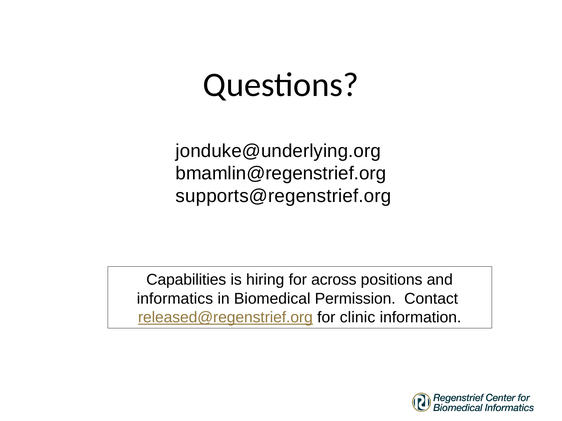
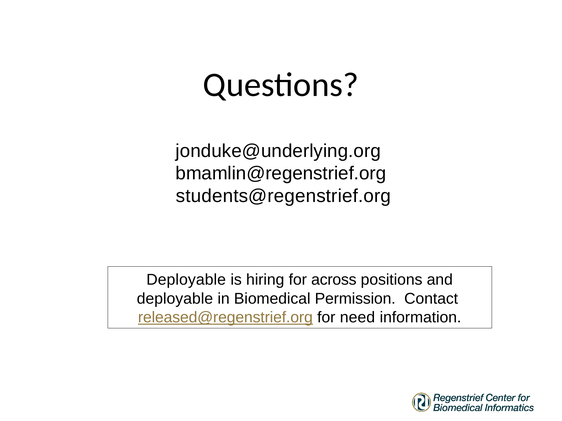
supports@regenstrief.org: supports@regenstrief.org -> students@regenstrief.org (283, 196)
Capabilities: Capabilities -> Deployable (186, 280)
informatics: informatics -> deployable (175, 299)
clinic: clinic -> need (357, 318)
